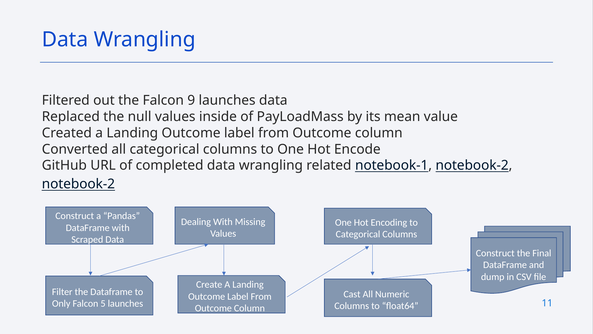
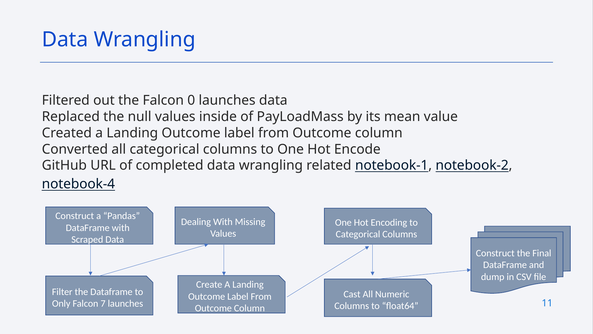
9: 9 -> 0 (191, 100)
notebook-2: notebook-2 -> notebook-4 (78, 184)
5: 5 -> 7 (103, 303)
